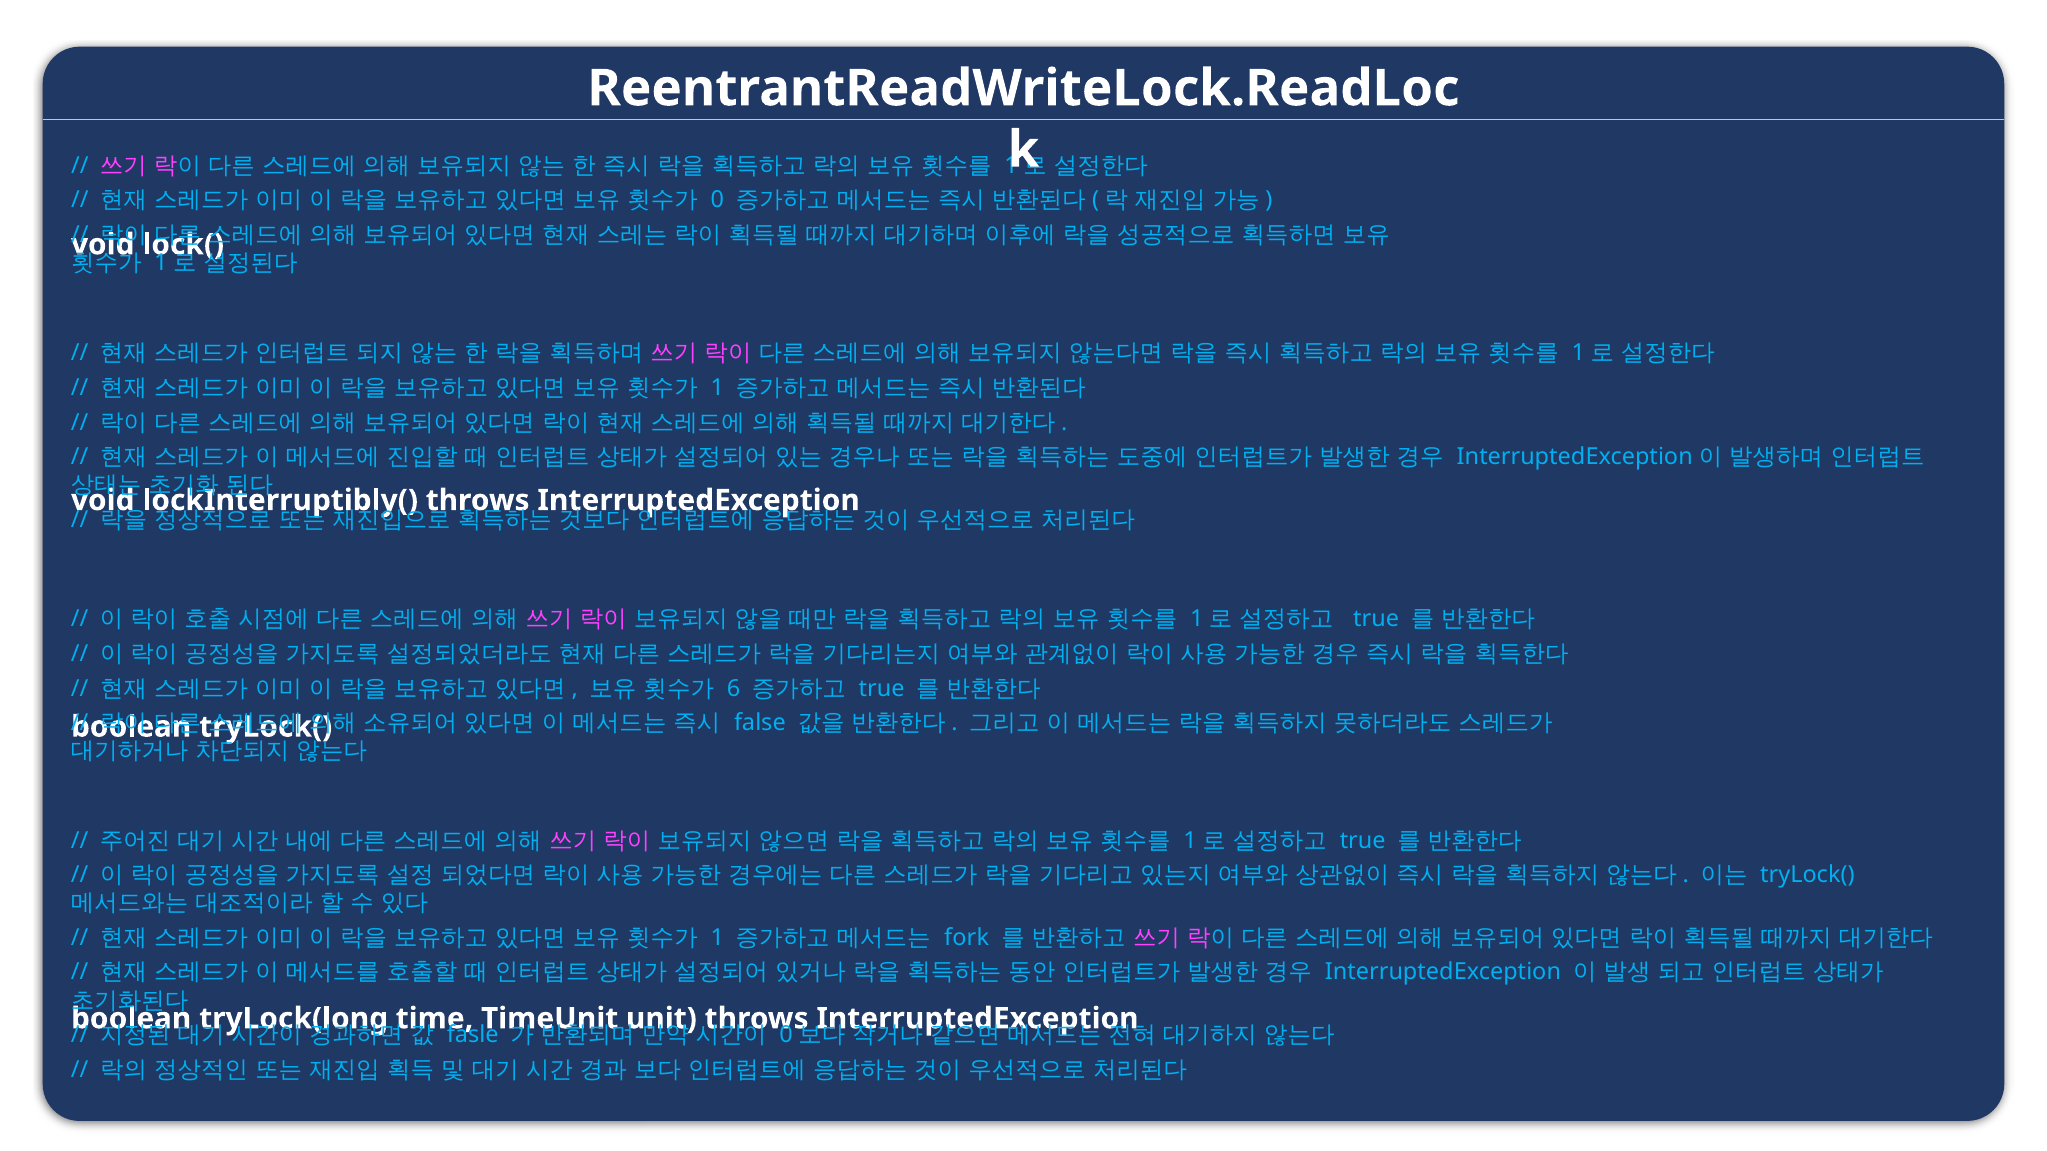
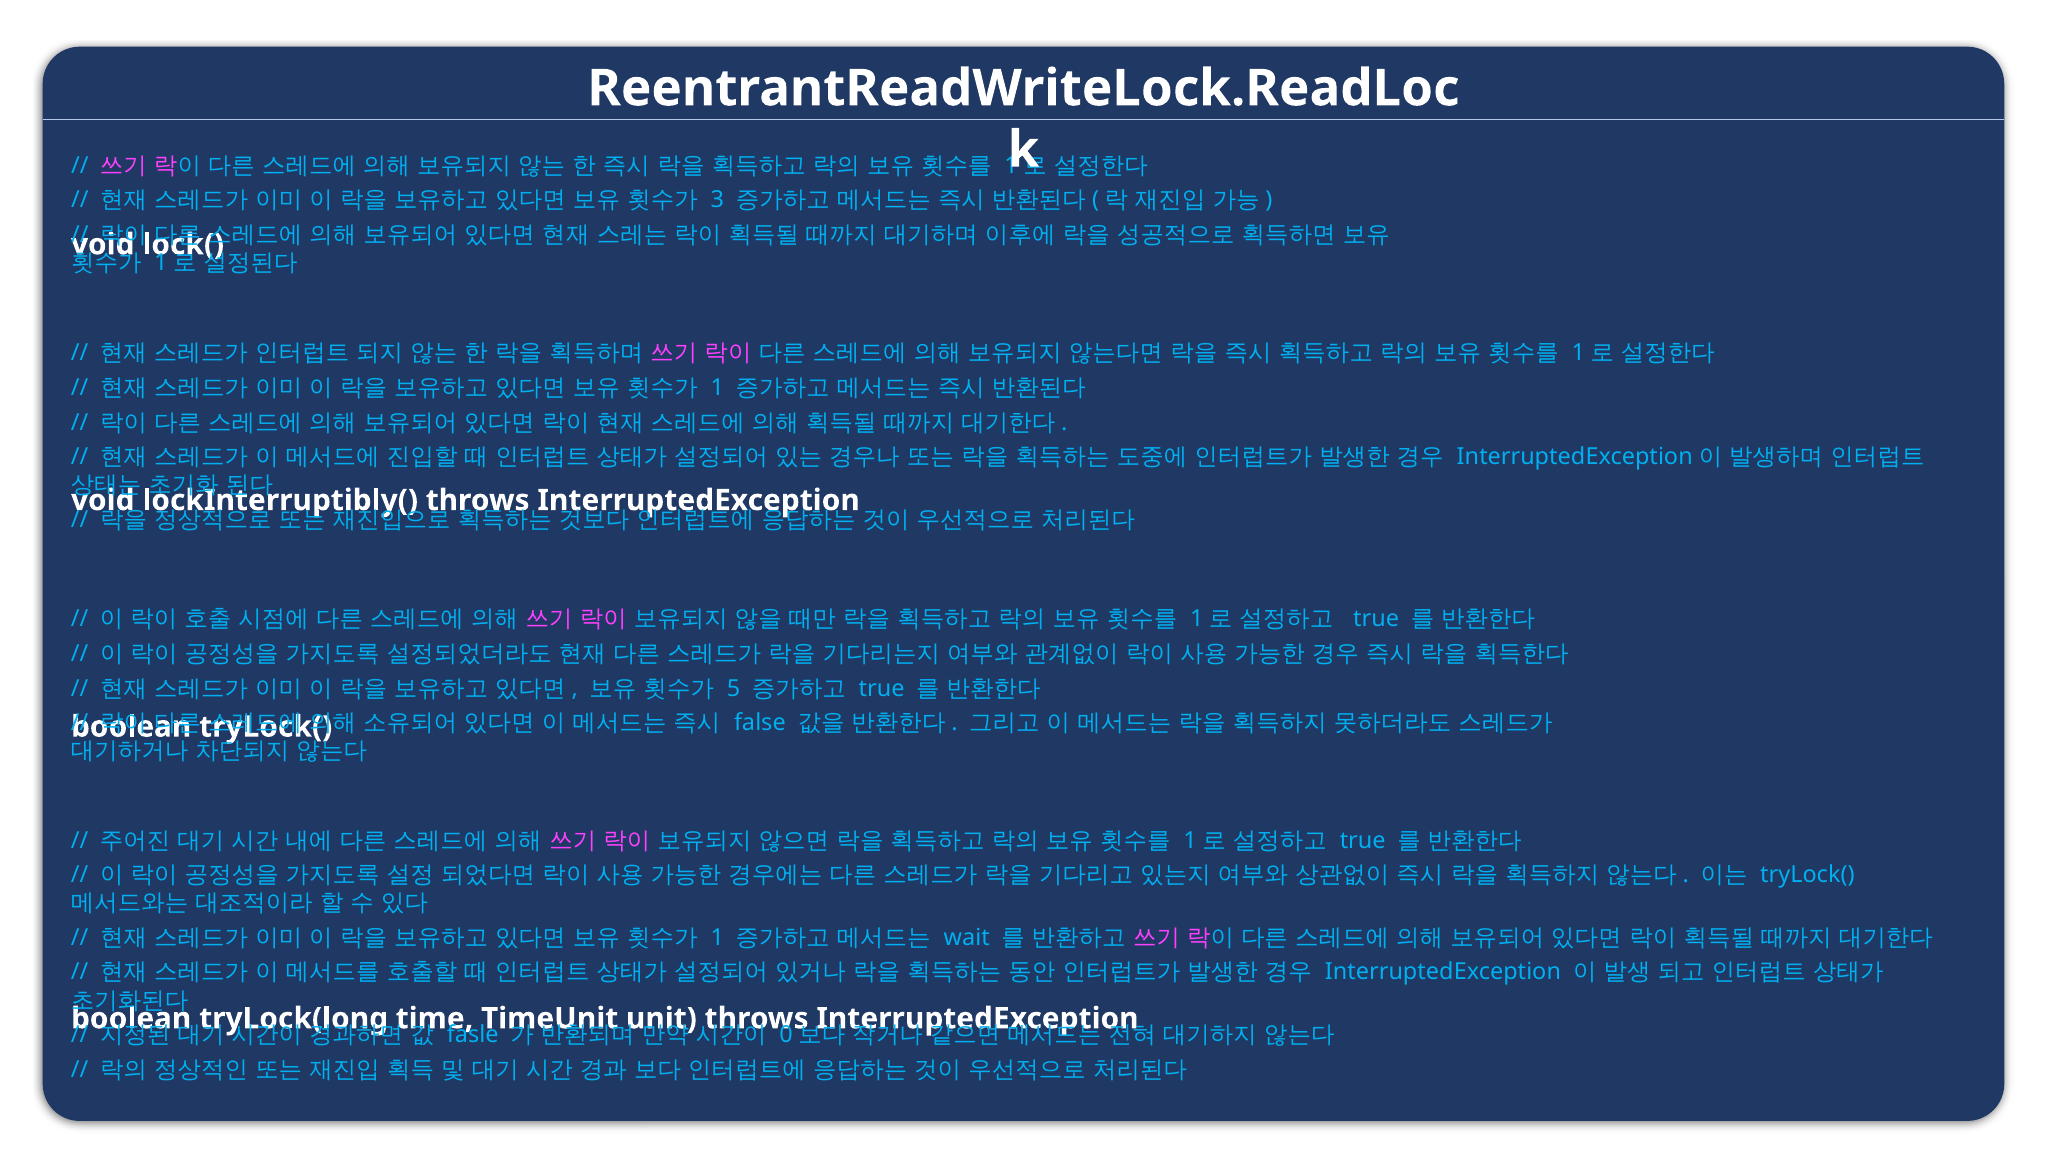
0: 0 -> 3 (717, 200)
6: 6 -> 5 (734, 689)
fork: fork -> wait (967, 938)
